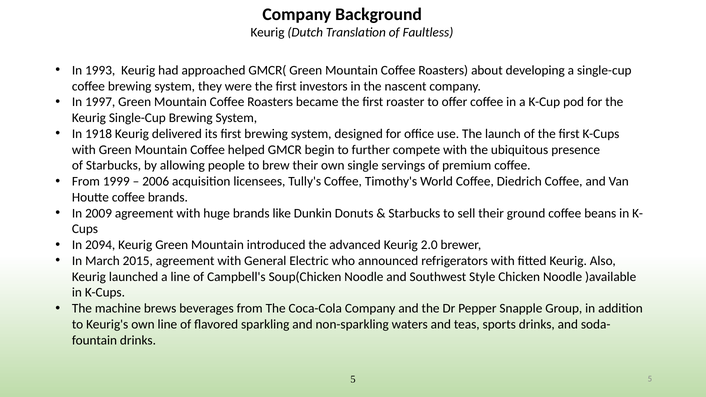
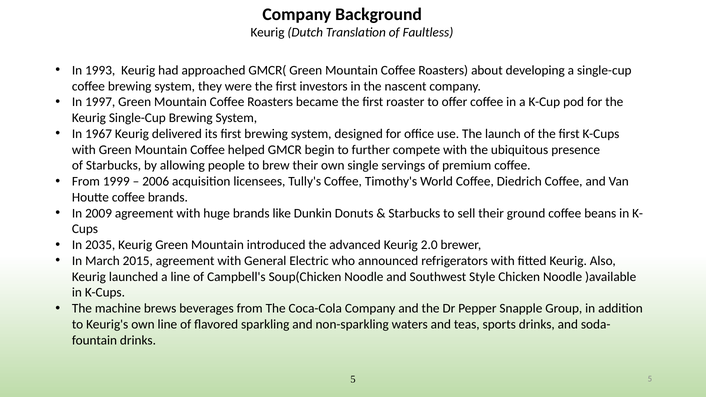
1918: 1918 -> 1967 (99, 134)
2094: 2094 -> 2035 (100, 245)
